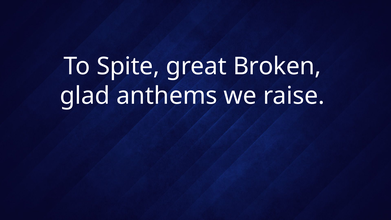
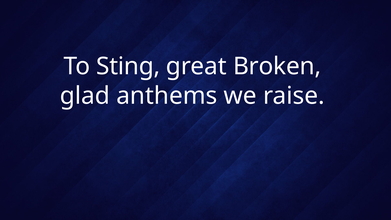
Spite: Spite -> Sting (128, 66)
